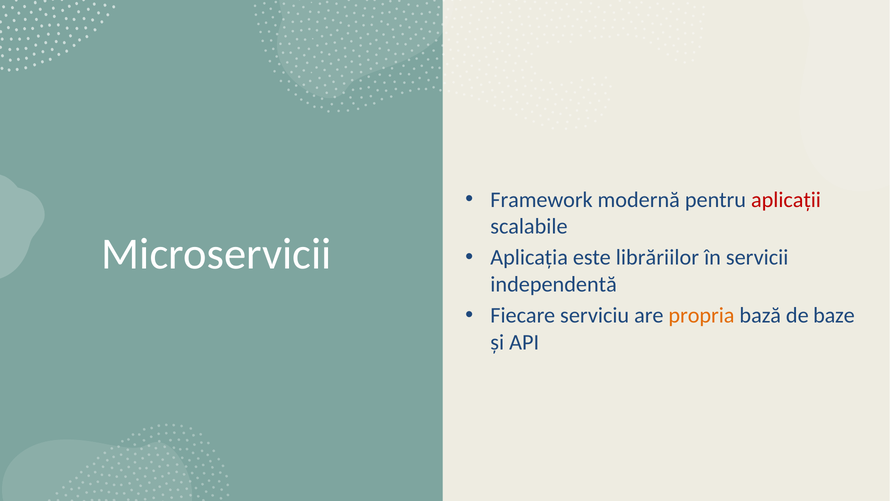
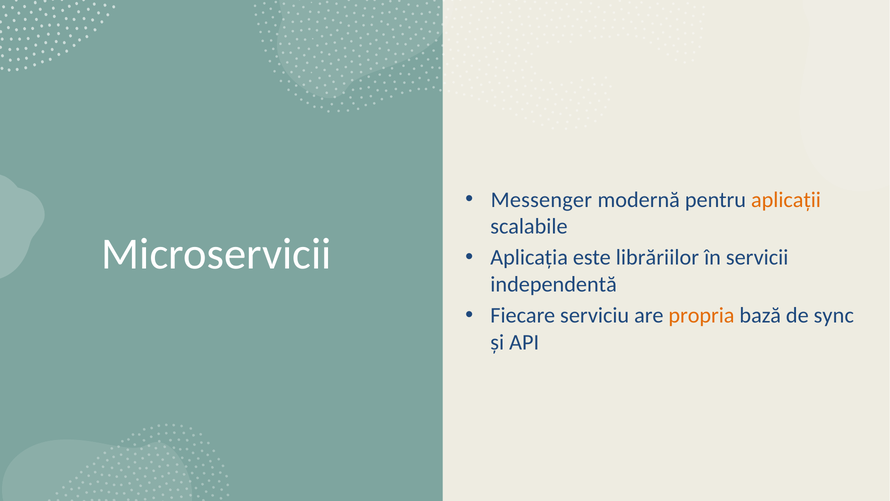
Framework: Framework -> Messenger (541, 200)
aplicații colour: red -> orange (786, 200)
baze: baze -> sync (834, 315)
